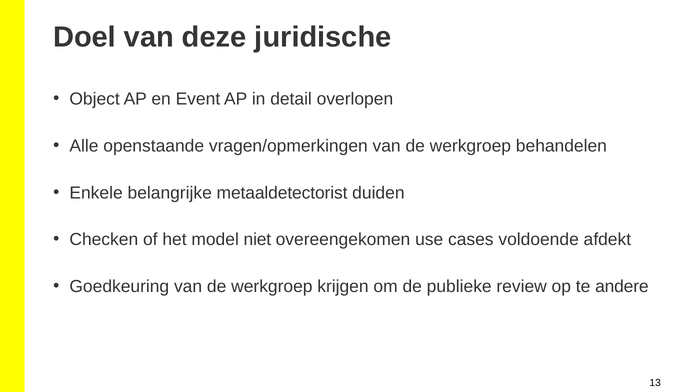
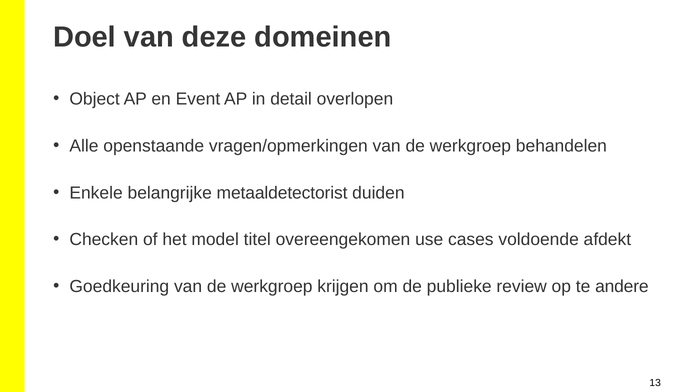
juridische: juridische -> domeinen (323, 37)
niet: niet -> titel (257, 240)
